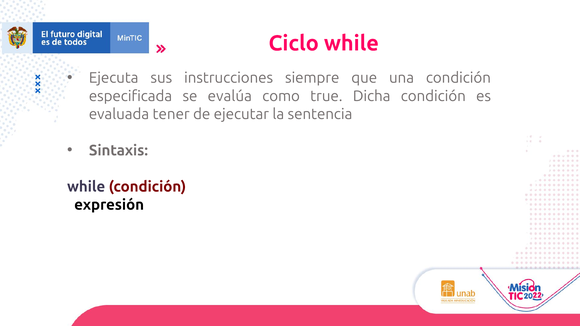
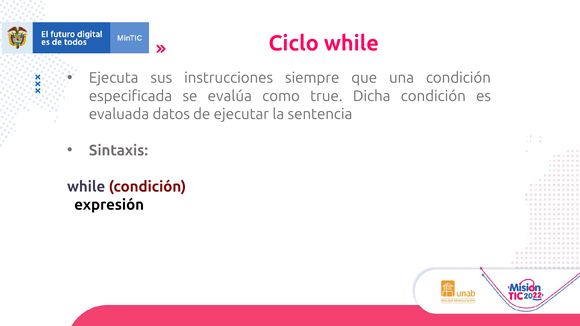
tener: tener -> datos (171, 114)
